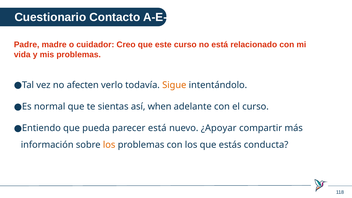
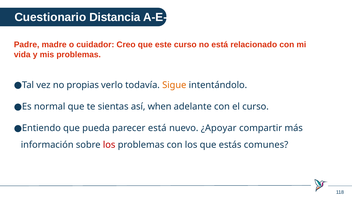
Contacto: Contacto -> Distancia (115, 17)
afecten: afecten -> propias (83, 85)
los colour: orange -> red (109, 145)
conducta: conducta -> comunes (266, 145)
